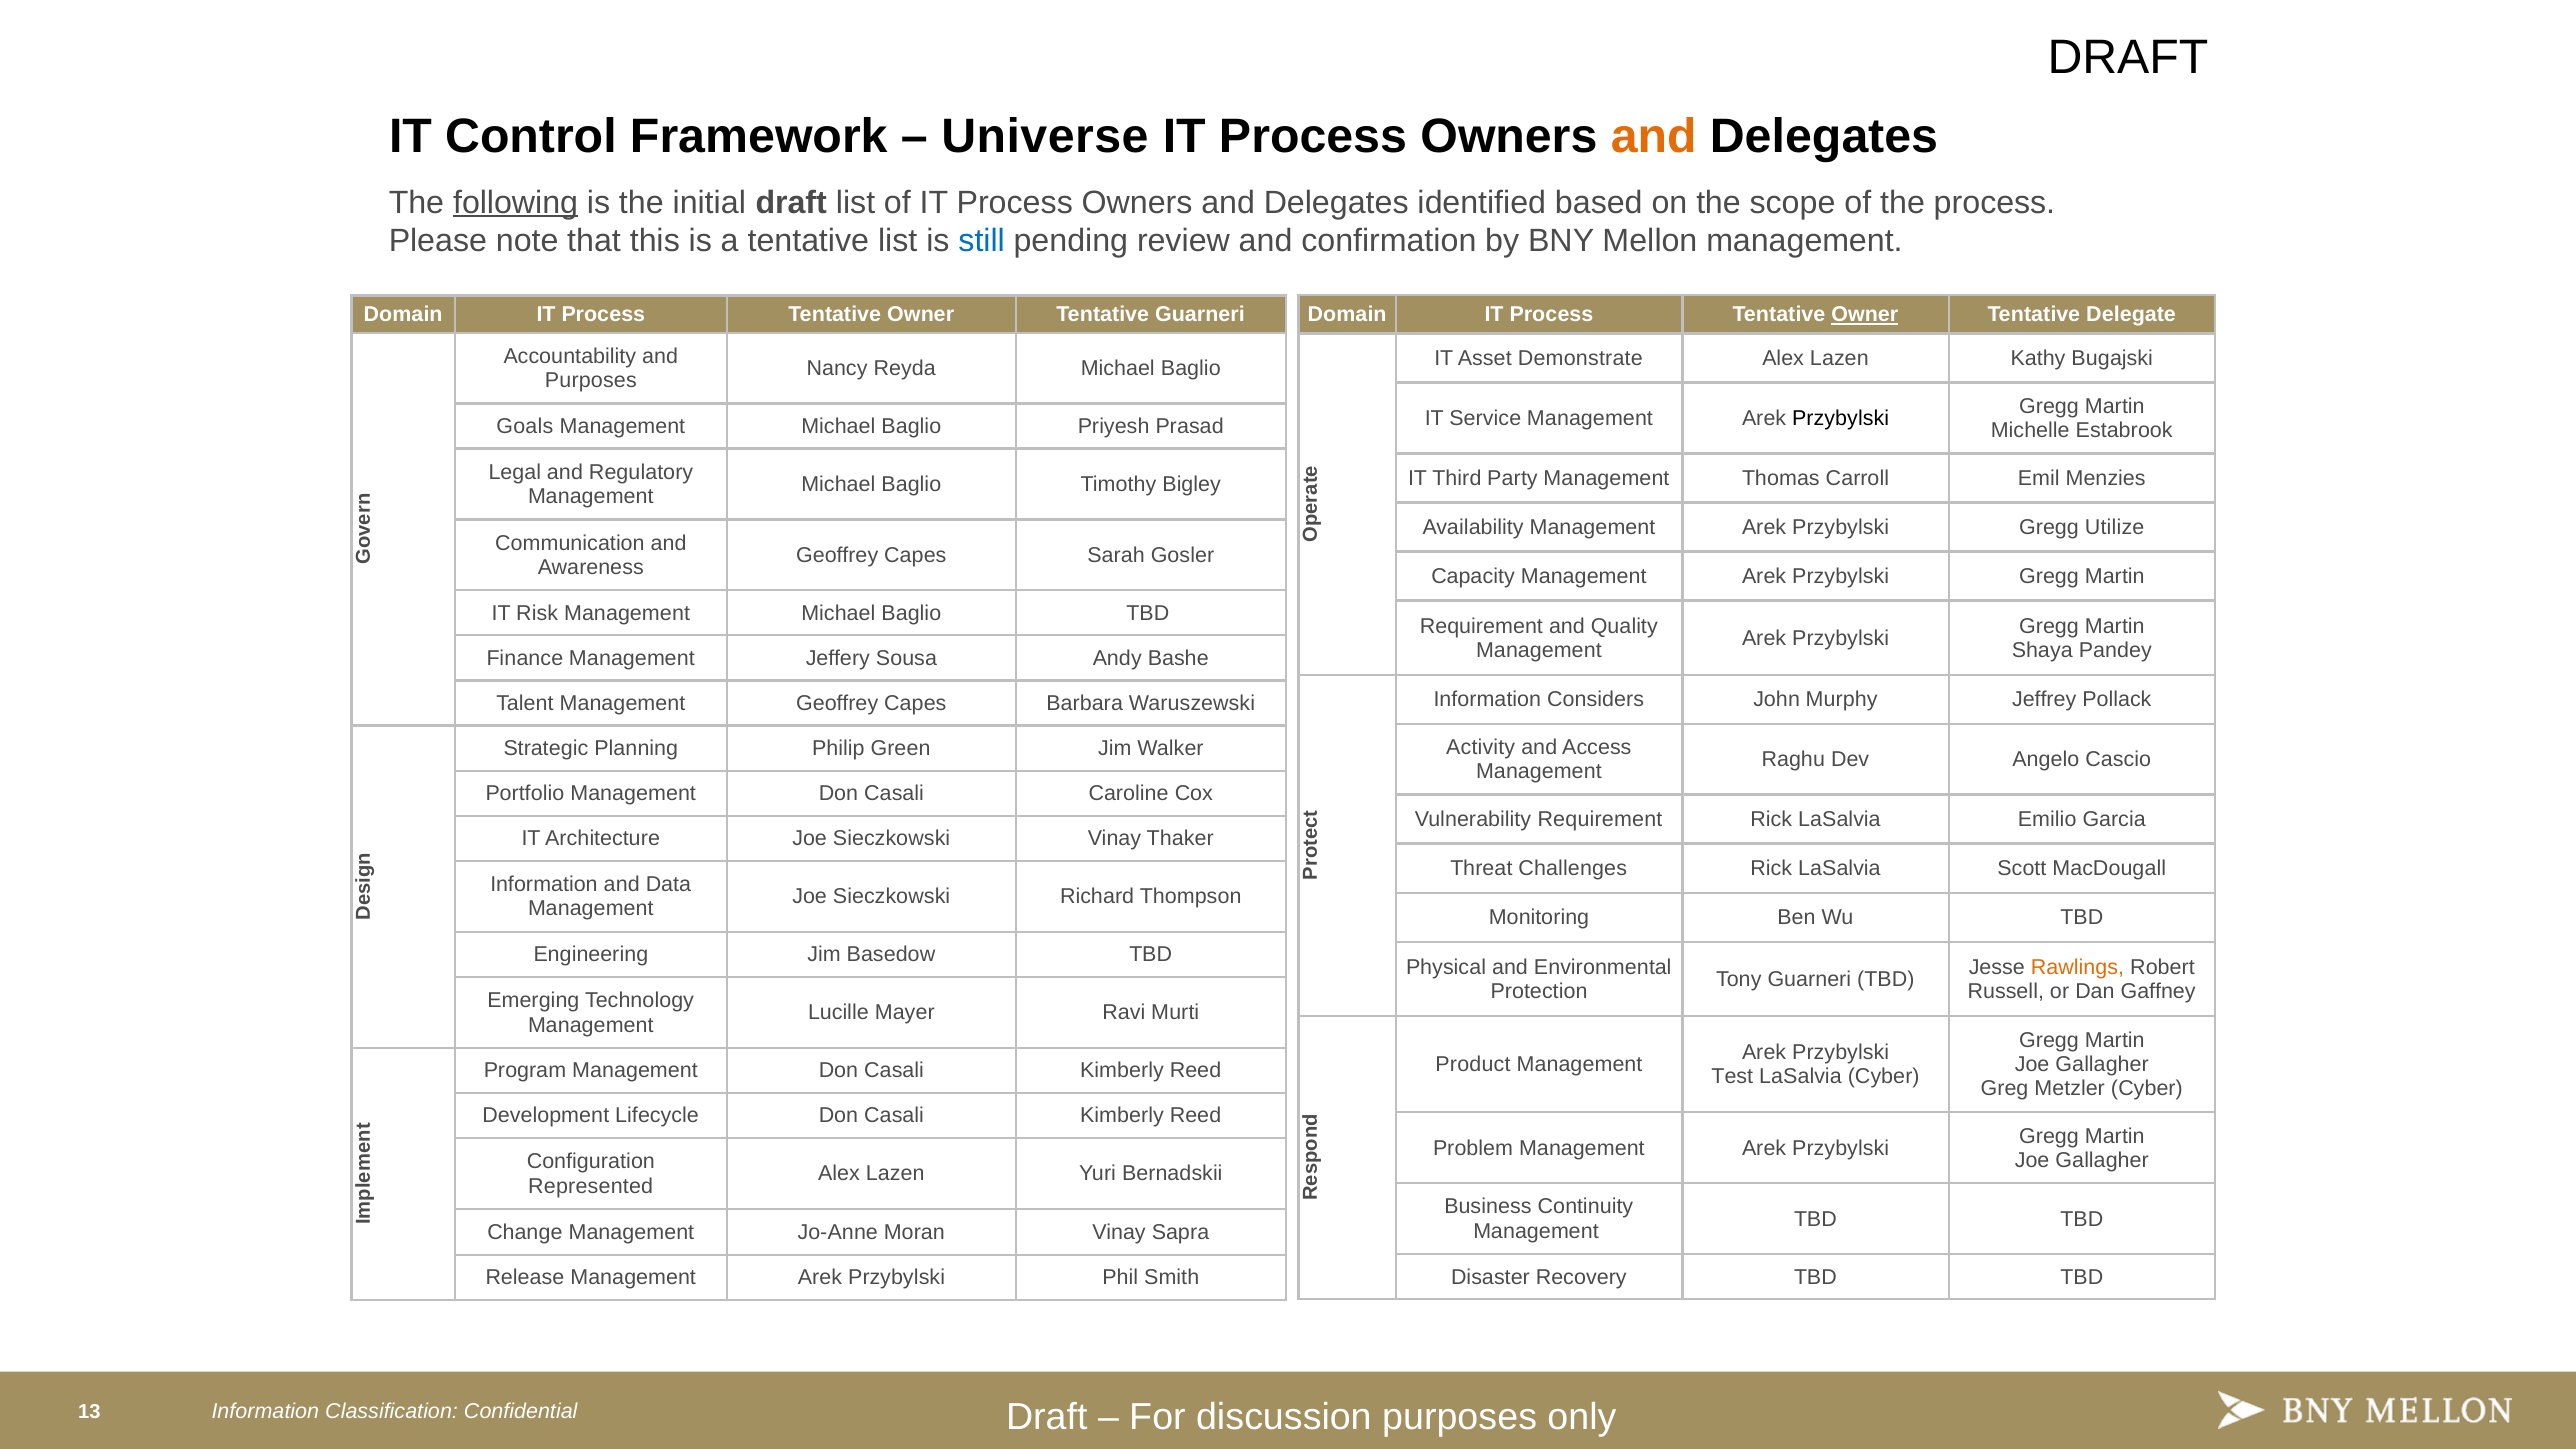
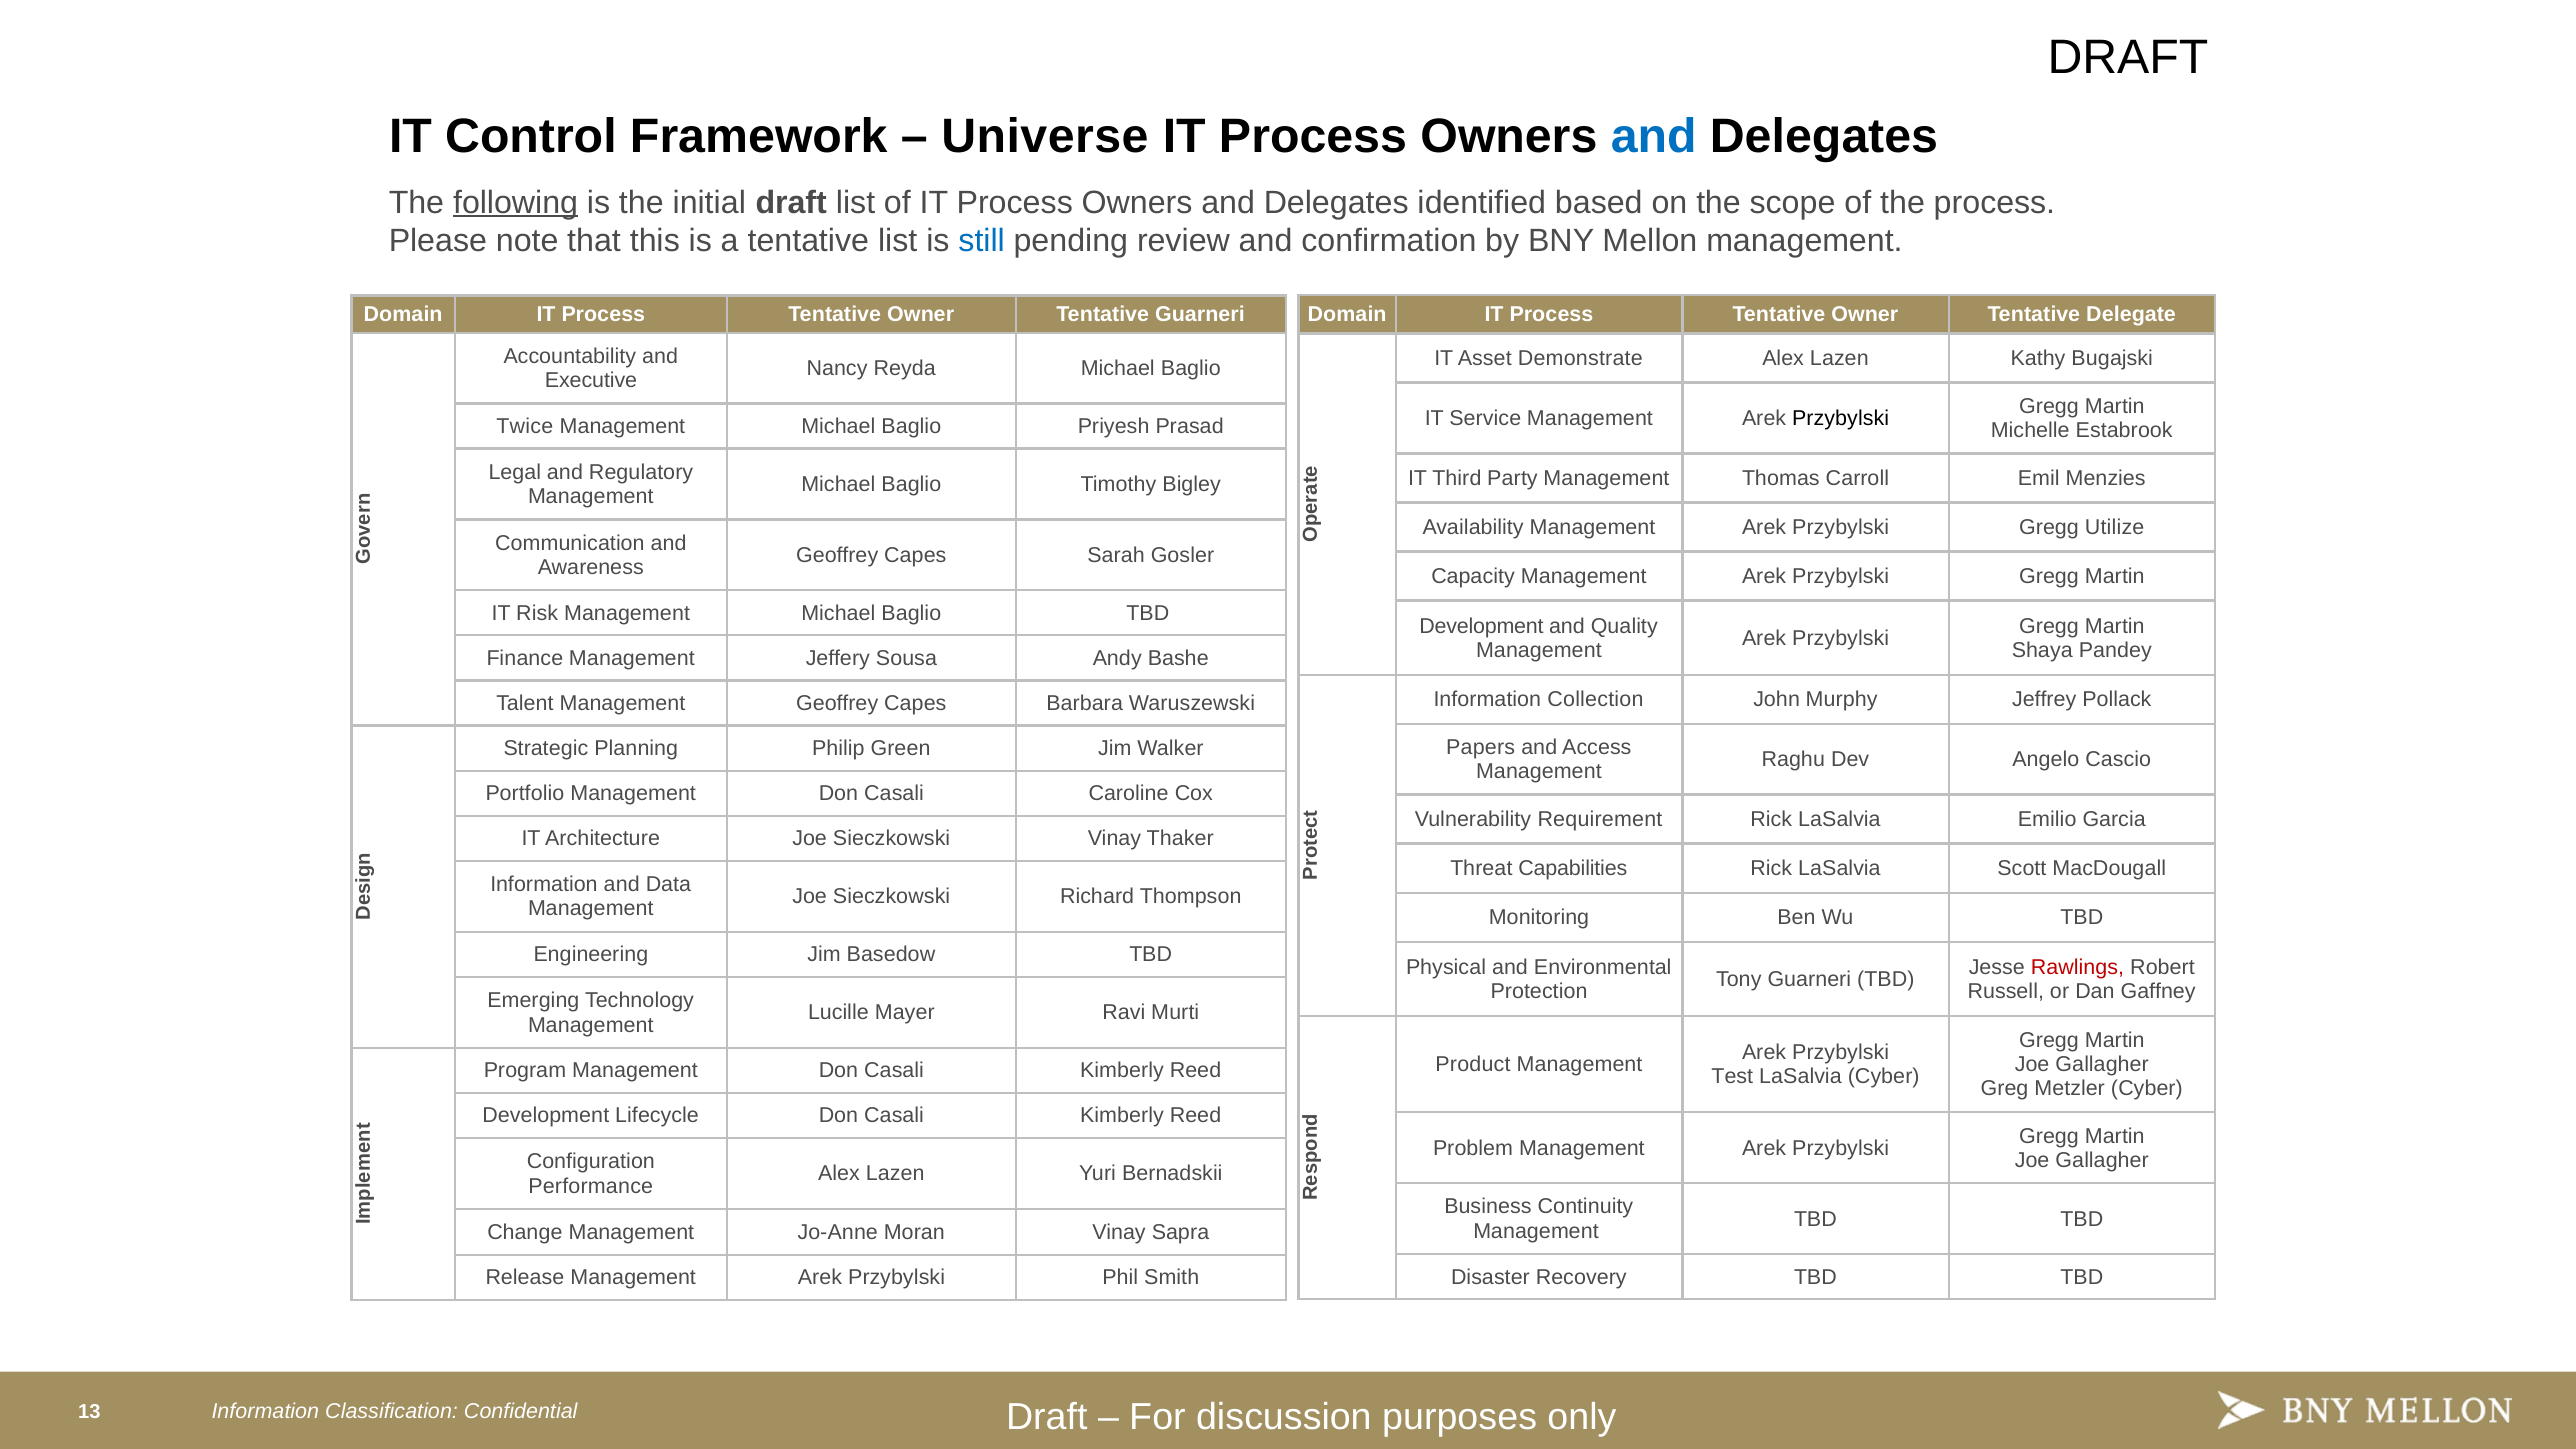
and colour: orange -> blue (1654, 136)
Owner underline: present -> none (1865, 315)
Purposes: Purposes -> Executive (591, 381)
Goals: Goals -> Twice (525, 426)
Requirement: Requirement -> Development (1481, 626)
Considers: Considers -> Collection (1595, 700)
Activity: Activity -> Papers (1481, 747)
Challenges: Challenges -> Capabilities (1573, 869)
Rawlings colour: orange -> red (2077, 967)
Represented: Represented -> Performance (591, 1186)
